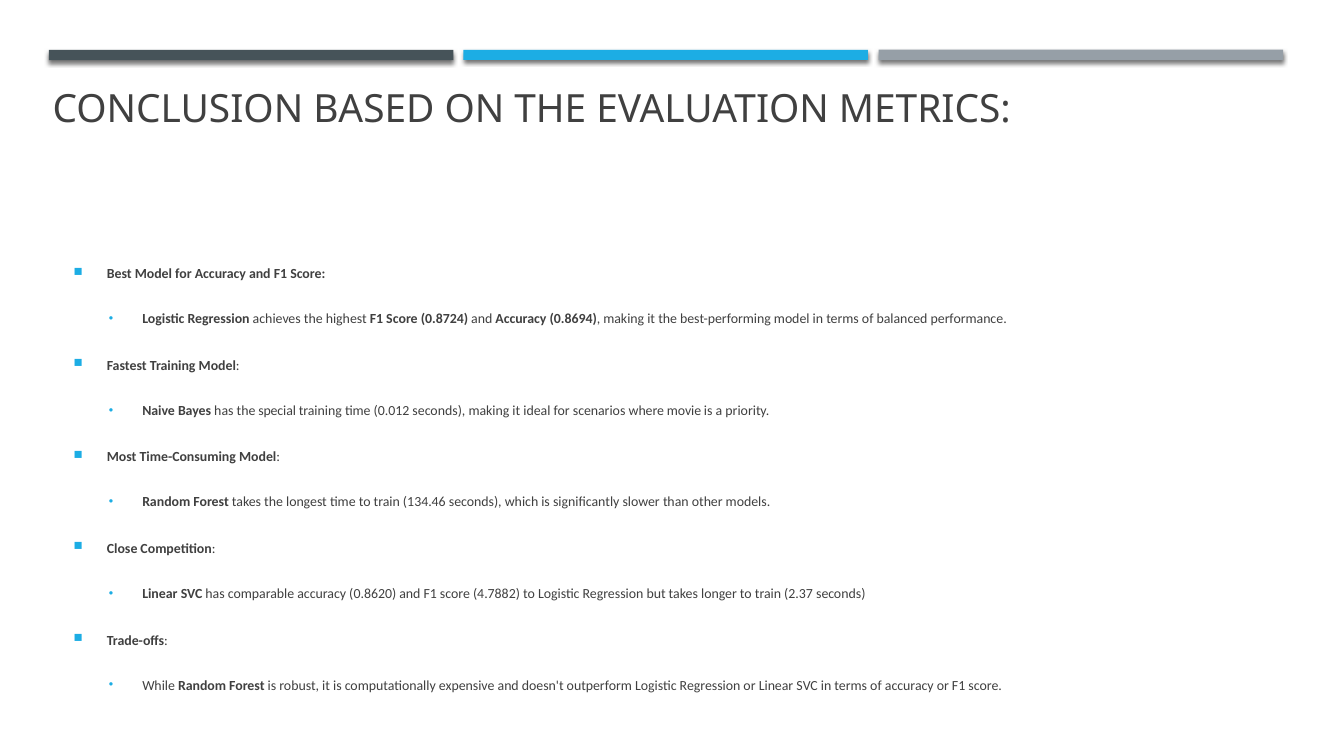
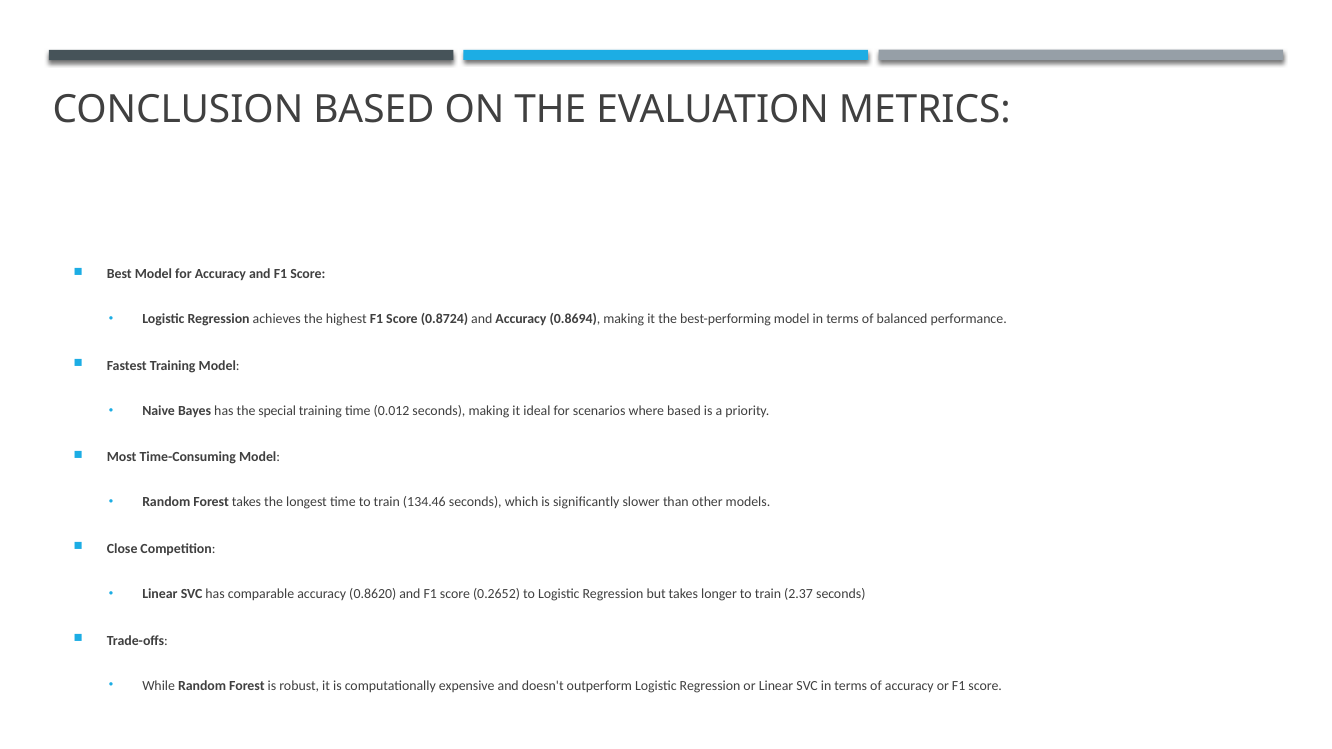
where movie: movie -> based (684, 411)
4.7882: 4.7882 -> 0.2652 (497, 594)
